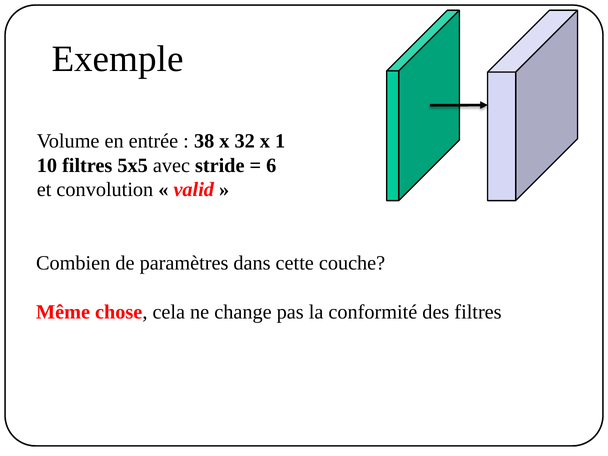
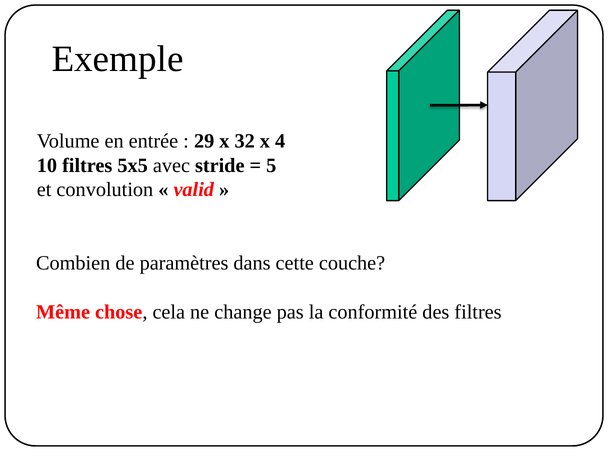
38: 38 -> 29 (204, 141)
1: 1 -> 4 (280, 141)
6: 6 -> 5 (271, 165)
